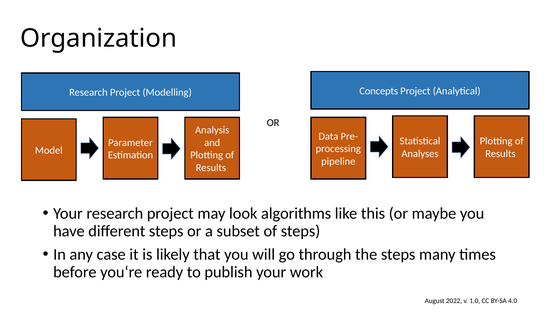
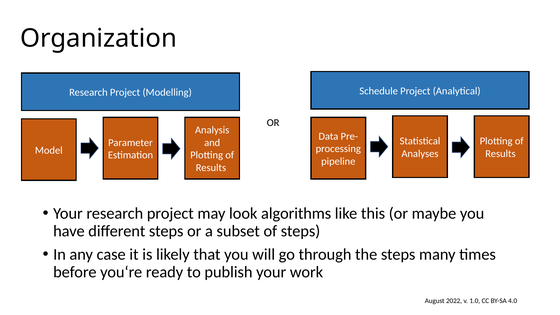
Concepts: Concepts -> Schedule (379, 91)
